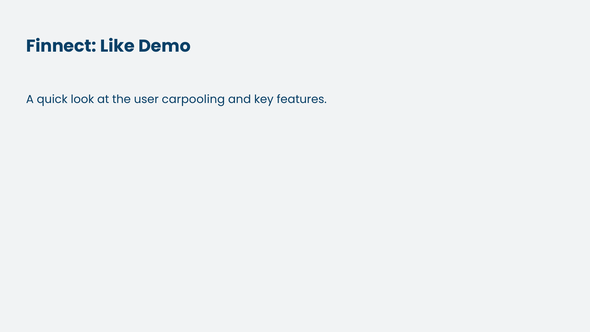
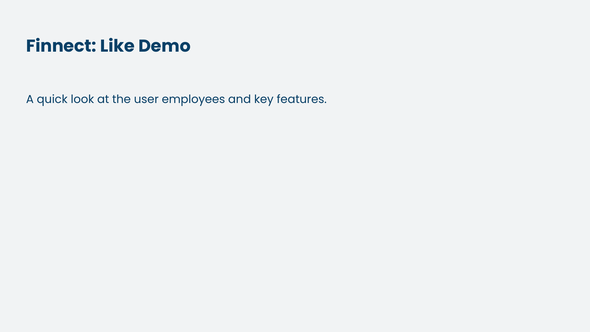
carpooling: carpooling -> employees (193, 99)
